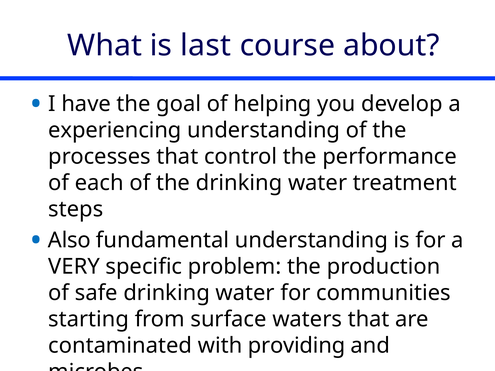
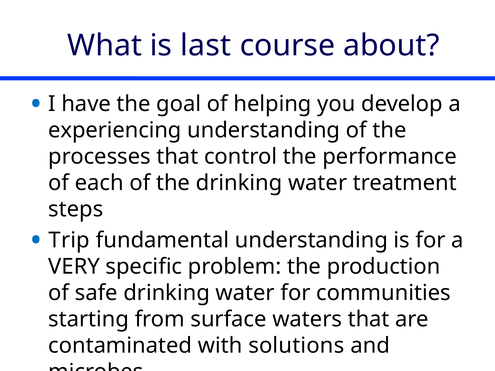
Also: Also -> Trip (69, 240)
providing: providing -> solutions (296, 346)
